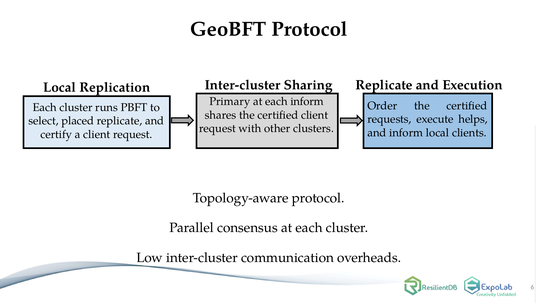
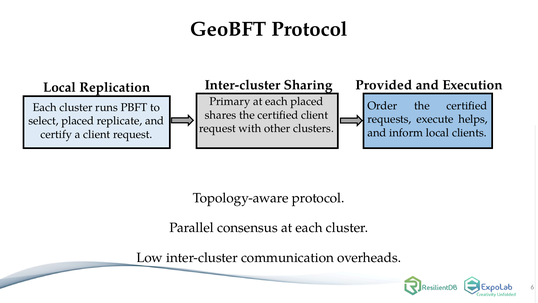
Sharing Replicate: Replicate -> Provided (384, 85)
each inform: inform -> placed (307, 101)
